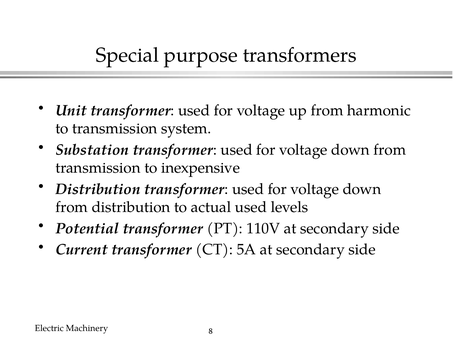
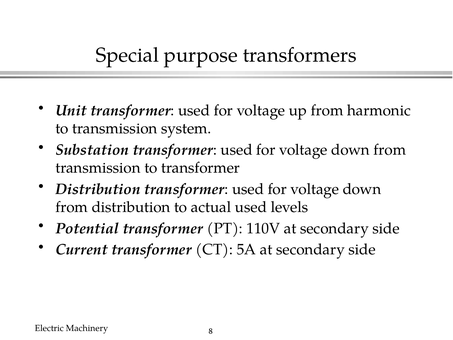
to inexpensive: inexpensive -> transformer (201, 168)
